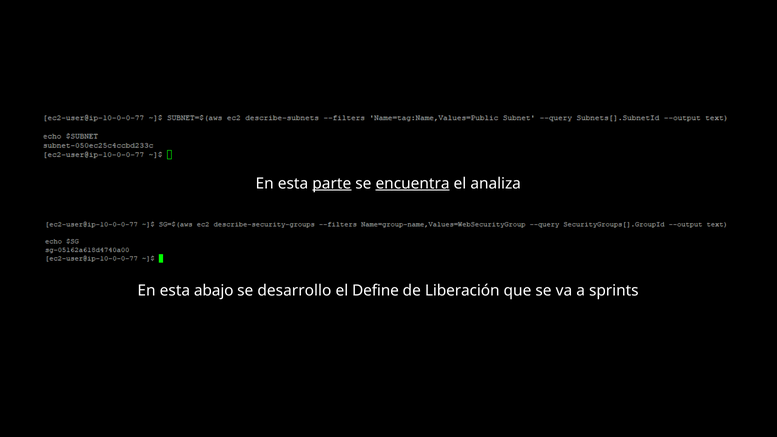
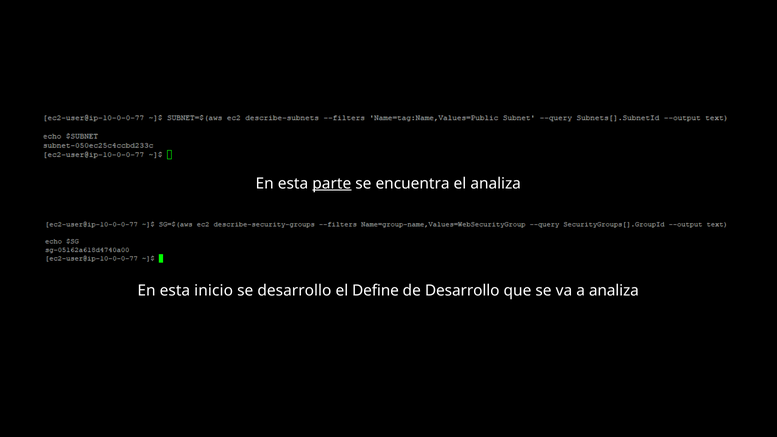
encuentra underline: present -> none (413, 184)
abajo: abajo -> inicio (214, 291)
de Liberación: Liberación -> Desarrollo (462, 291)
a sprints: sprints -> analiza (614, 291)
